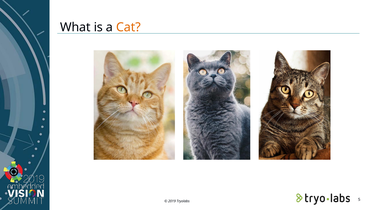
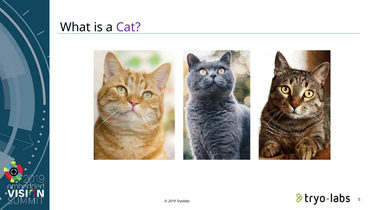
Cat colour: orange -> purple (128, 27)
